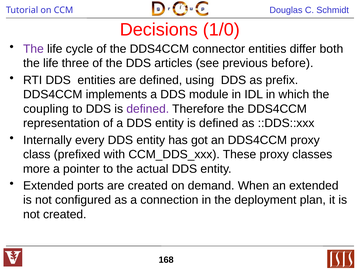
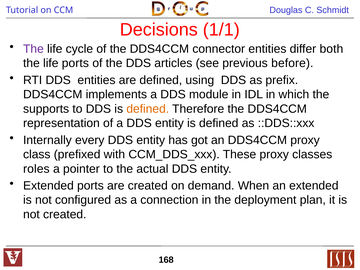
1/0: 1/0 -> 1/1 (221, 30)
life three: three -> ports (75, 63)
coupling: coupling -> supports (46, 109)
defined colour: purple -> orange (148, 109)
more: more -> roles (36, 169)
